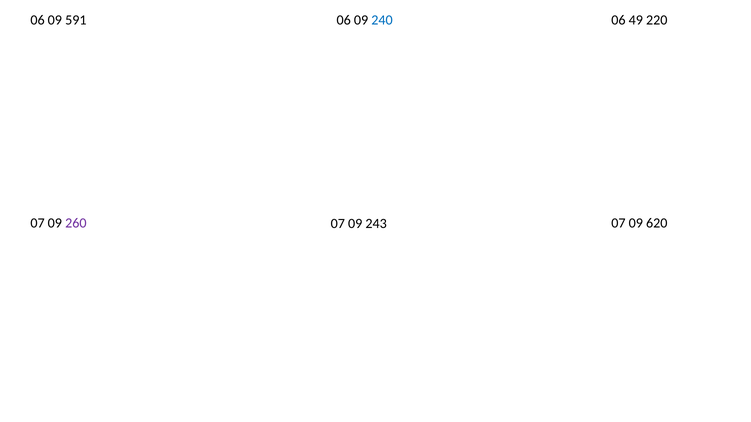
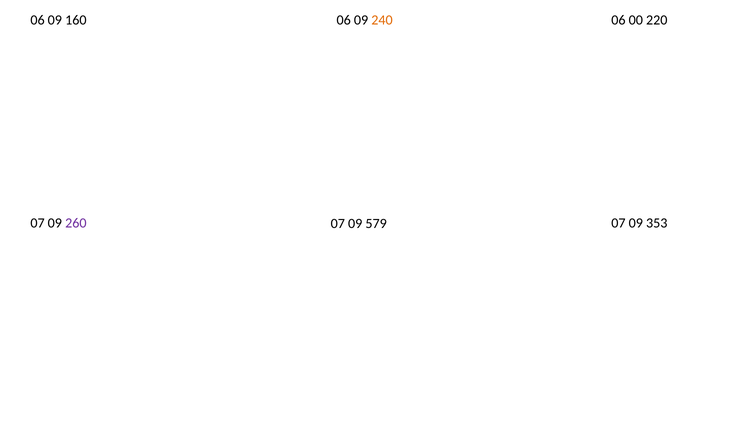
591: 591 -> 160 (76, 20)
240 colour: blue -> orange (382, 20)
49: 49 -> 00 (636, 20)
243: 243 -> 579 (376, 224)
620: 620 -> 353 (657, 223)
